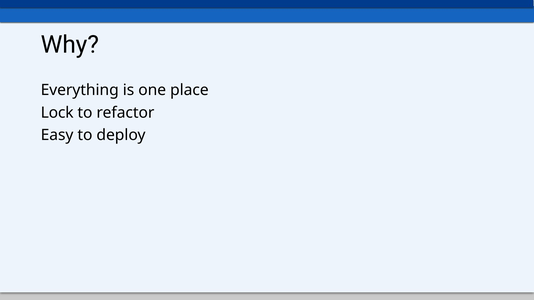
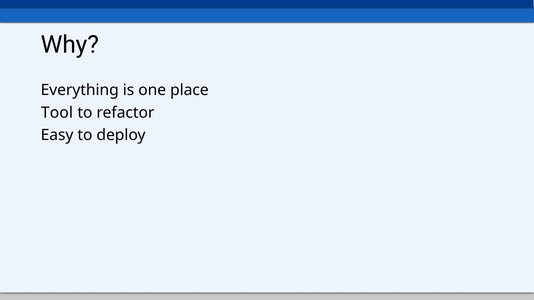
Lock: Lock -> Tool (57, 113)
